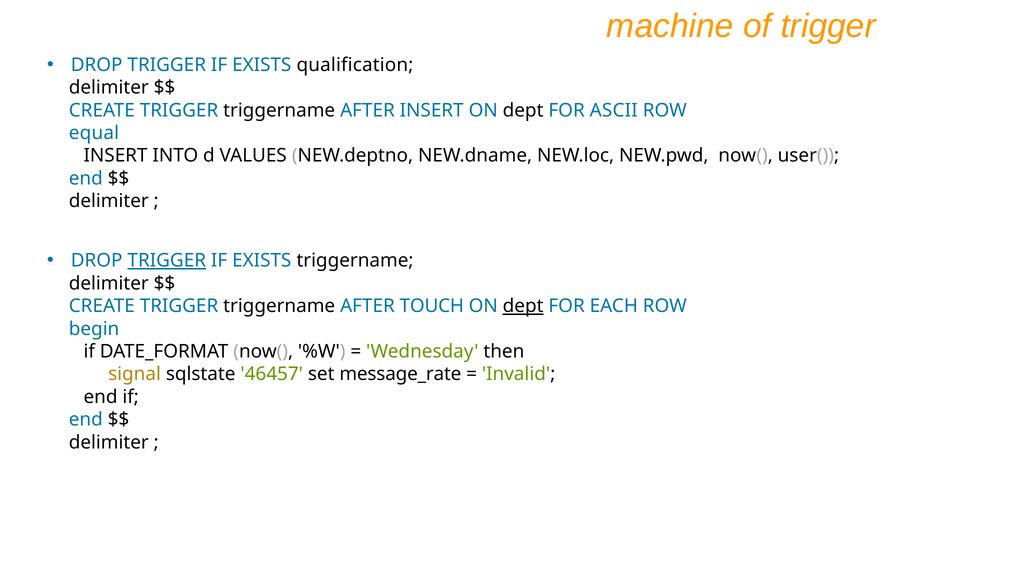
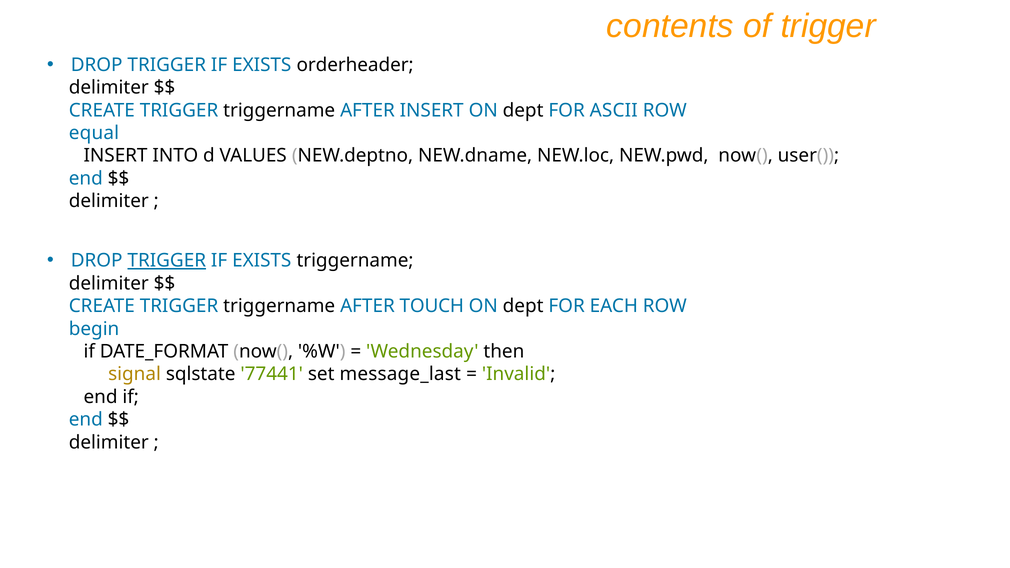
machine: machine -> contents (670, 26)
qualification: qualification -> orderheader (355, 65)
dept underline: present -> none (523, 306)
46457: 46457 -> 77441 (272, 374)
message_rate: message_rate -> message_last (400, 374)
